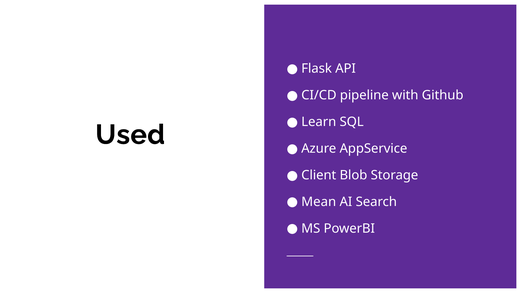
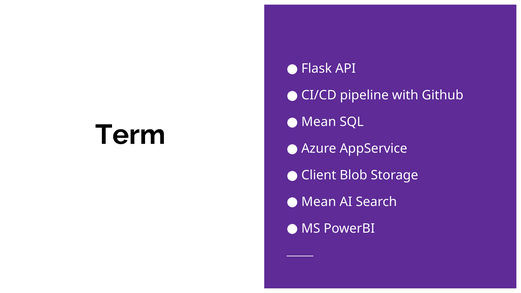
Learn: Learn -> Mean (319, 122)
Used: Used -> Term (130, 135)
